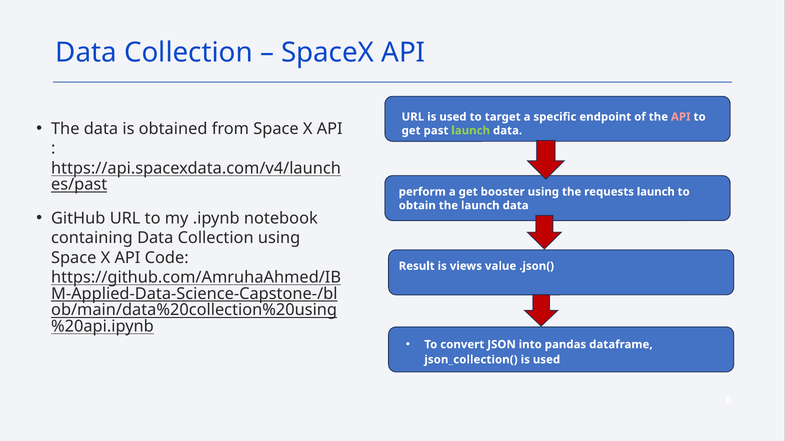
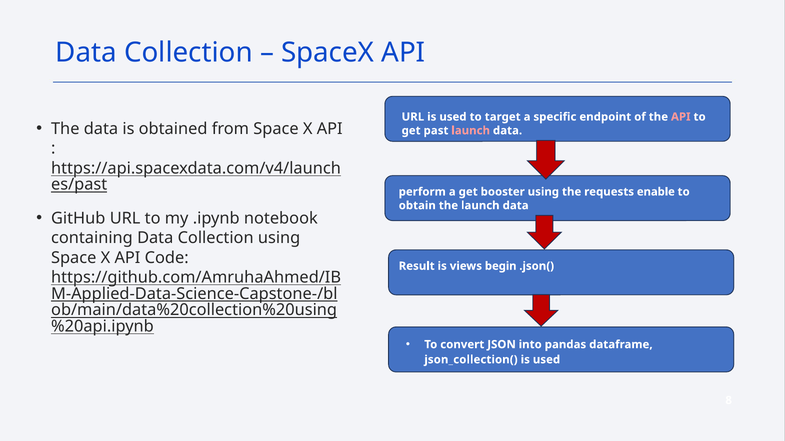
launch colour: light green -> pink (471, 131)
requests launch: launch -> enable (656, 192)
value: value -> begin (501, 266)
